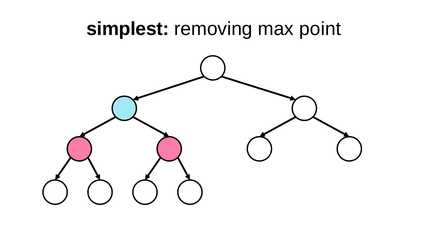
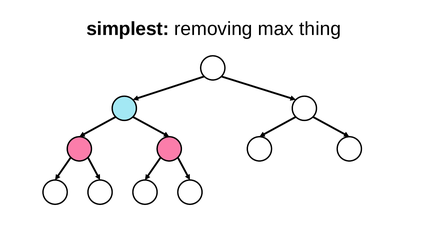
point: point -> thing (320, 29)
